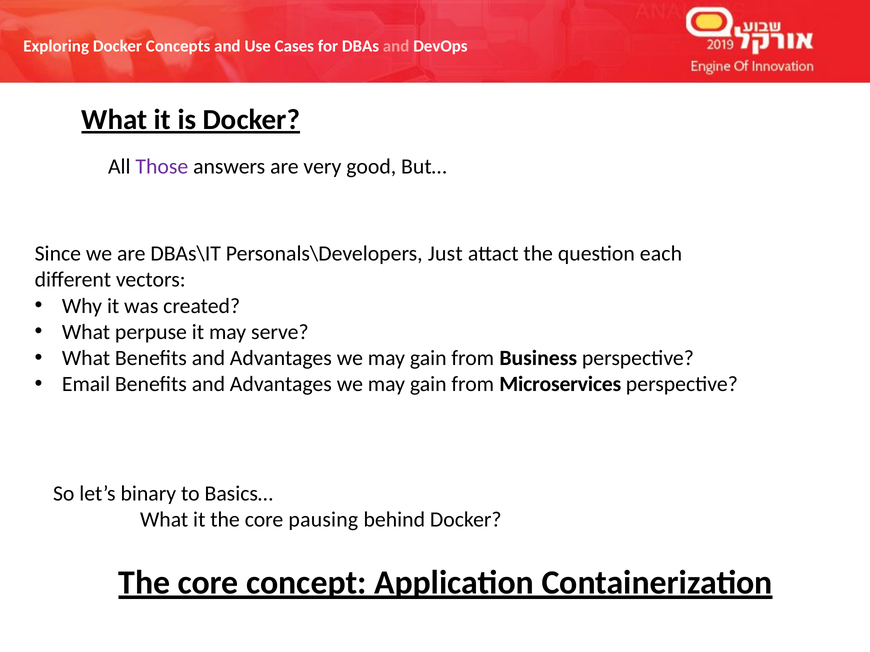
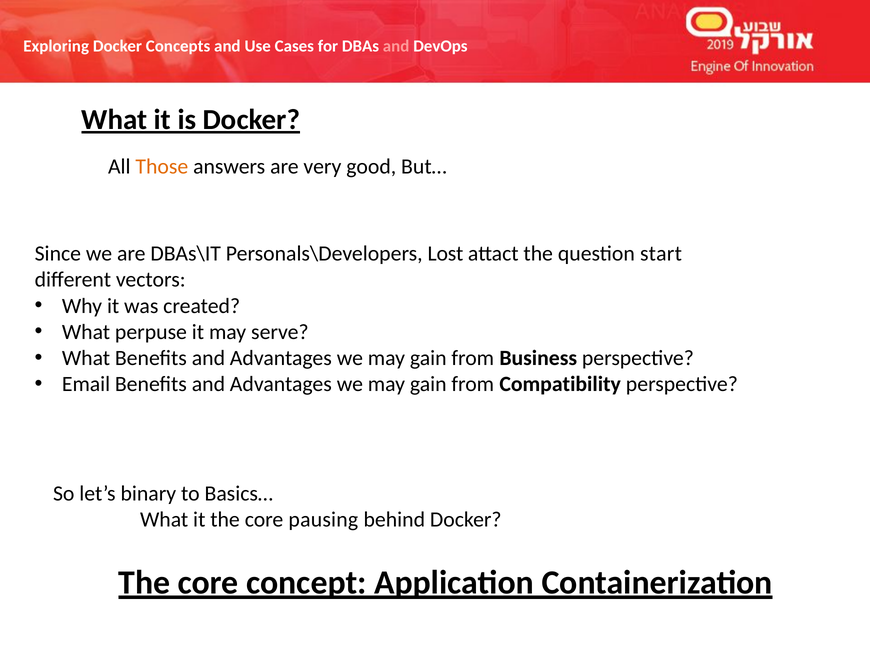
Those colour: purple -> orange (162, 167)
Just: Just -> Lost (445, 254)
each: each -> start (661, 254)
Microservices: Microservices -> Compatibility (560, 384)
